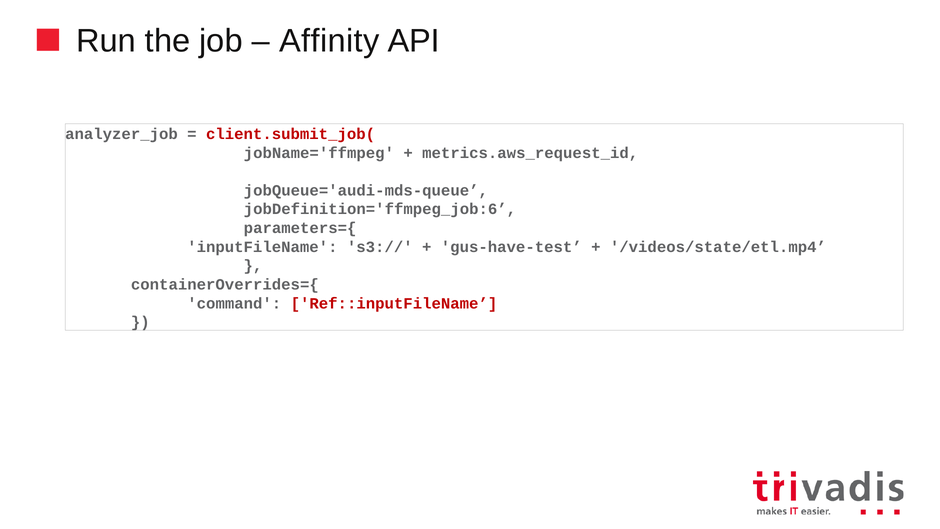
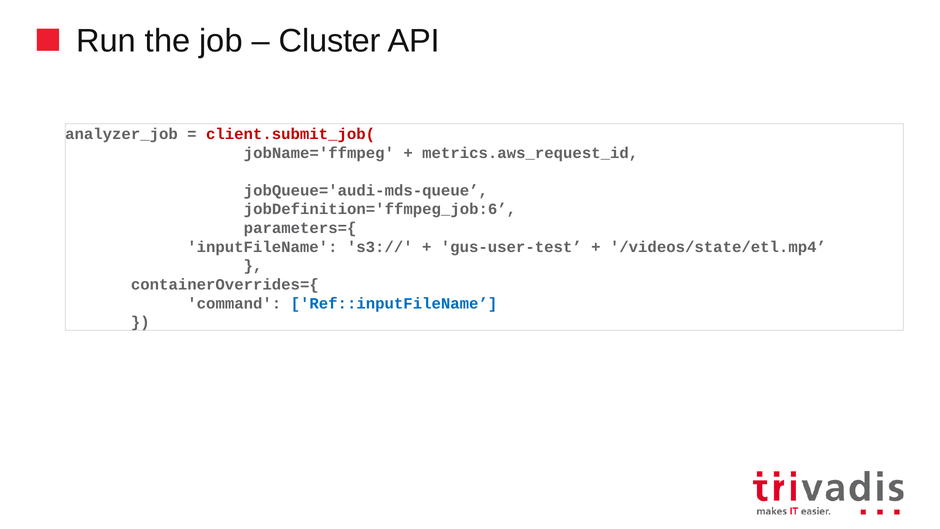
Affinity: Affinity -> Cluster (330, 41)
gus-have-test: gus-have-test -> gus-user-test (511, 247)
Ref::inputFileName colour: red -> blue (394, 303)
